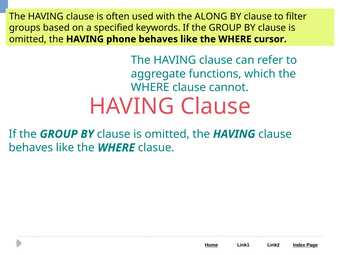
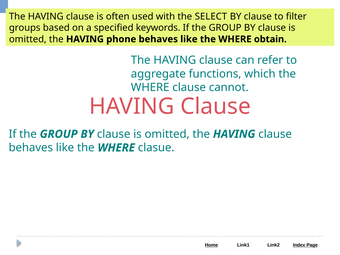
ALONG: ALONG -> SELECT (211, 17)
cursor: cursor -> obtain (270, 39)
